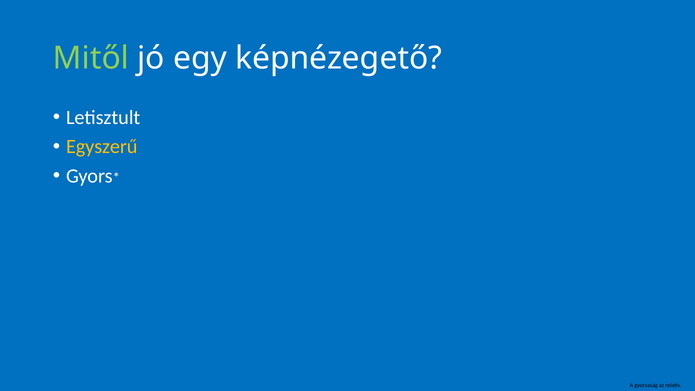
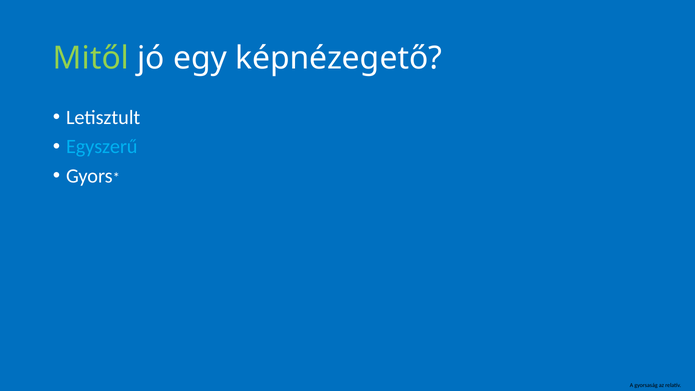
Egyszerű colour: yellow -> light blue (102, 147)
